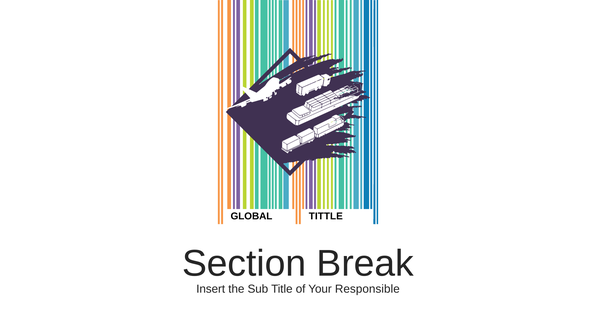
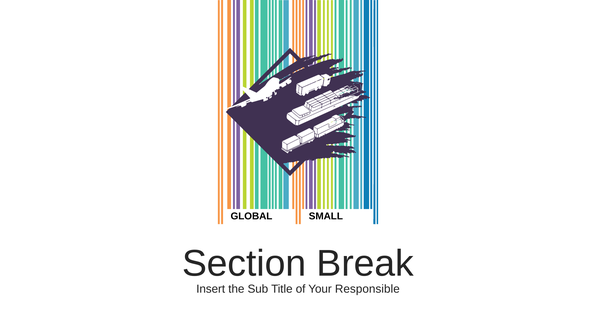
TITTLE: TITTLE -> SMALL (326, 216)
